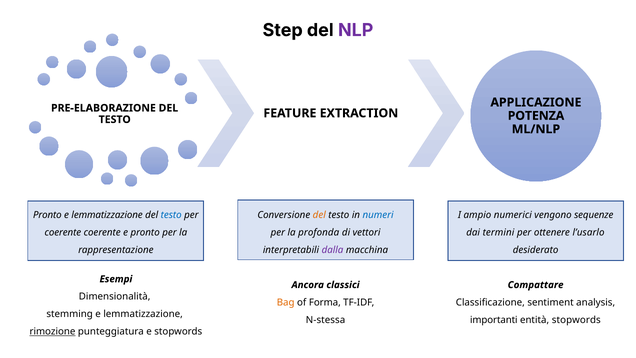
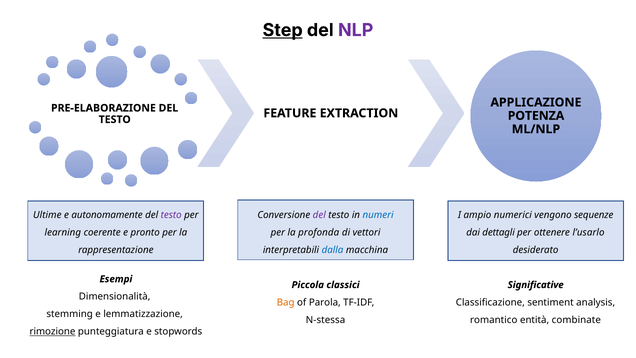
Step underline: none -> present (283, 30)
Pronto: Pronto -> Ultime (47, 215)
lemmatizzazione: lemmatizzazione -> autonomamente (107, 215)
testo colour: blue -> purple (171, 215)
del colour: orange -> purple (319, 215)
coerente: coerente -> learning (63, 232)
termini: termini -> dettagli (499, 232)
dalla colour: purple -> blue (333, 250)
Ancora: Ancora -> Piccola (308, 285)
Compattare: Compattare -> Significative (536, 285)
Forma: Forma -> Parola (325, 302)
importanti: importanti -> romantico (494, 320)
entità stopwords: stopwords -> combinate (576, 320)
